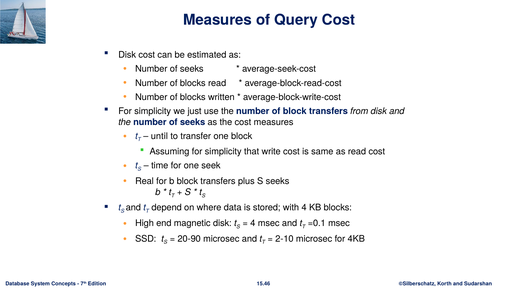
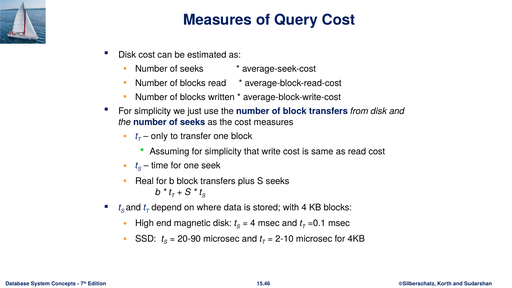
until: until -> only (159, 136)
